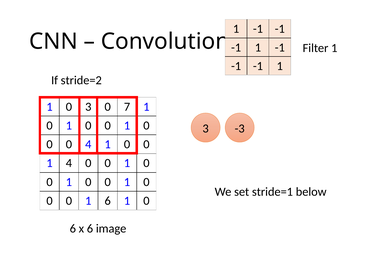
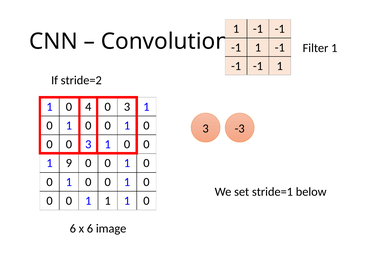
0 3: 3 -> 4 (88, 107)
7: 7 -> 3 (127, 107)
0 0 4: 4 -> 3 (88, 144)
1 4: 4 -> 9 (69, 163)
0 1 6: 6 -> 1 (108, 200)
